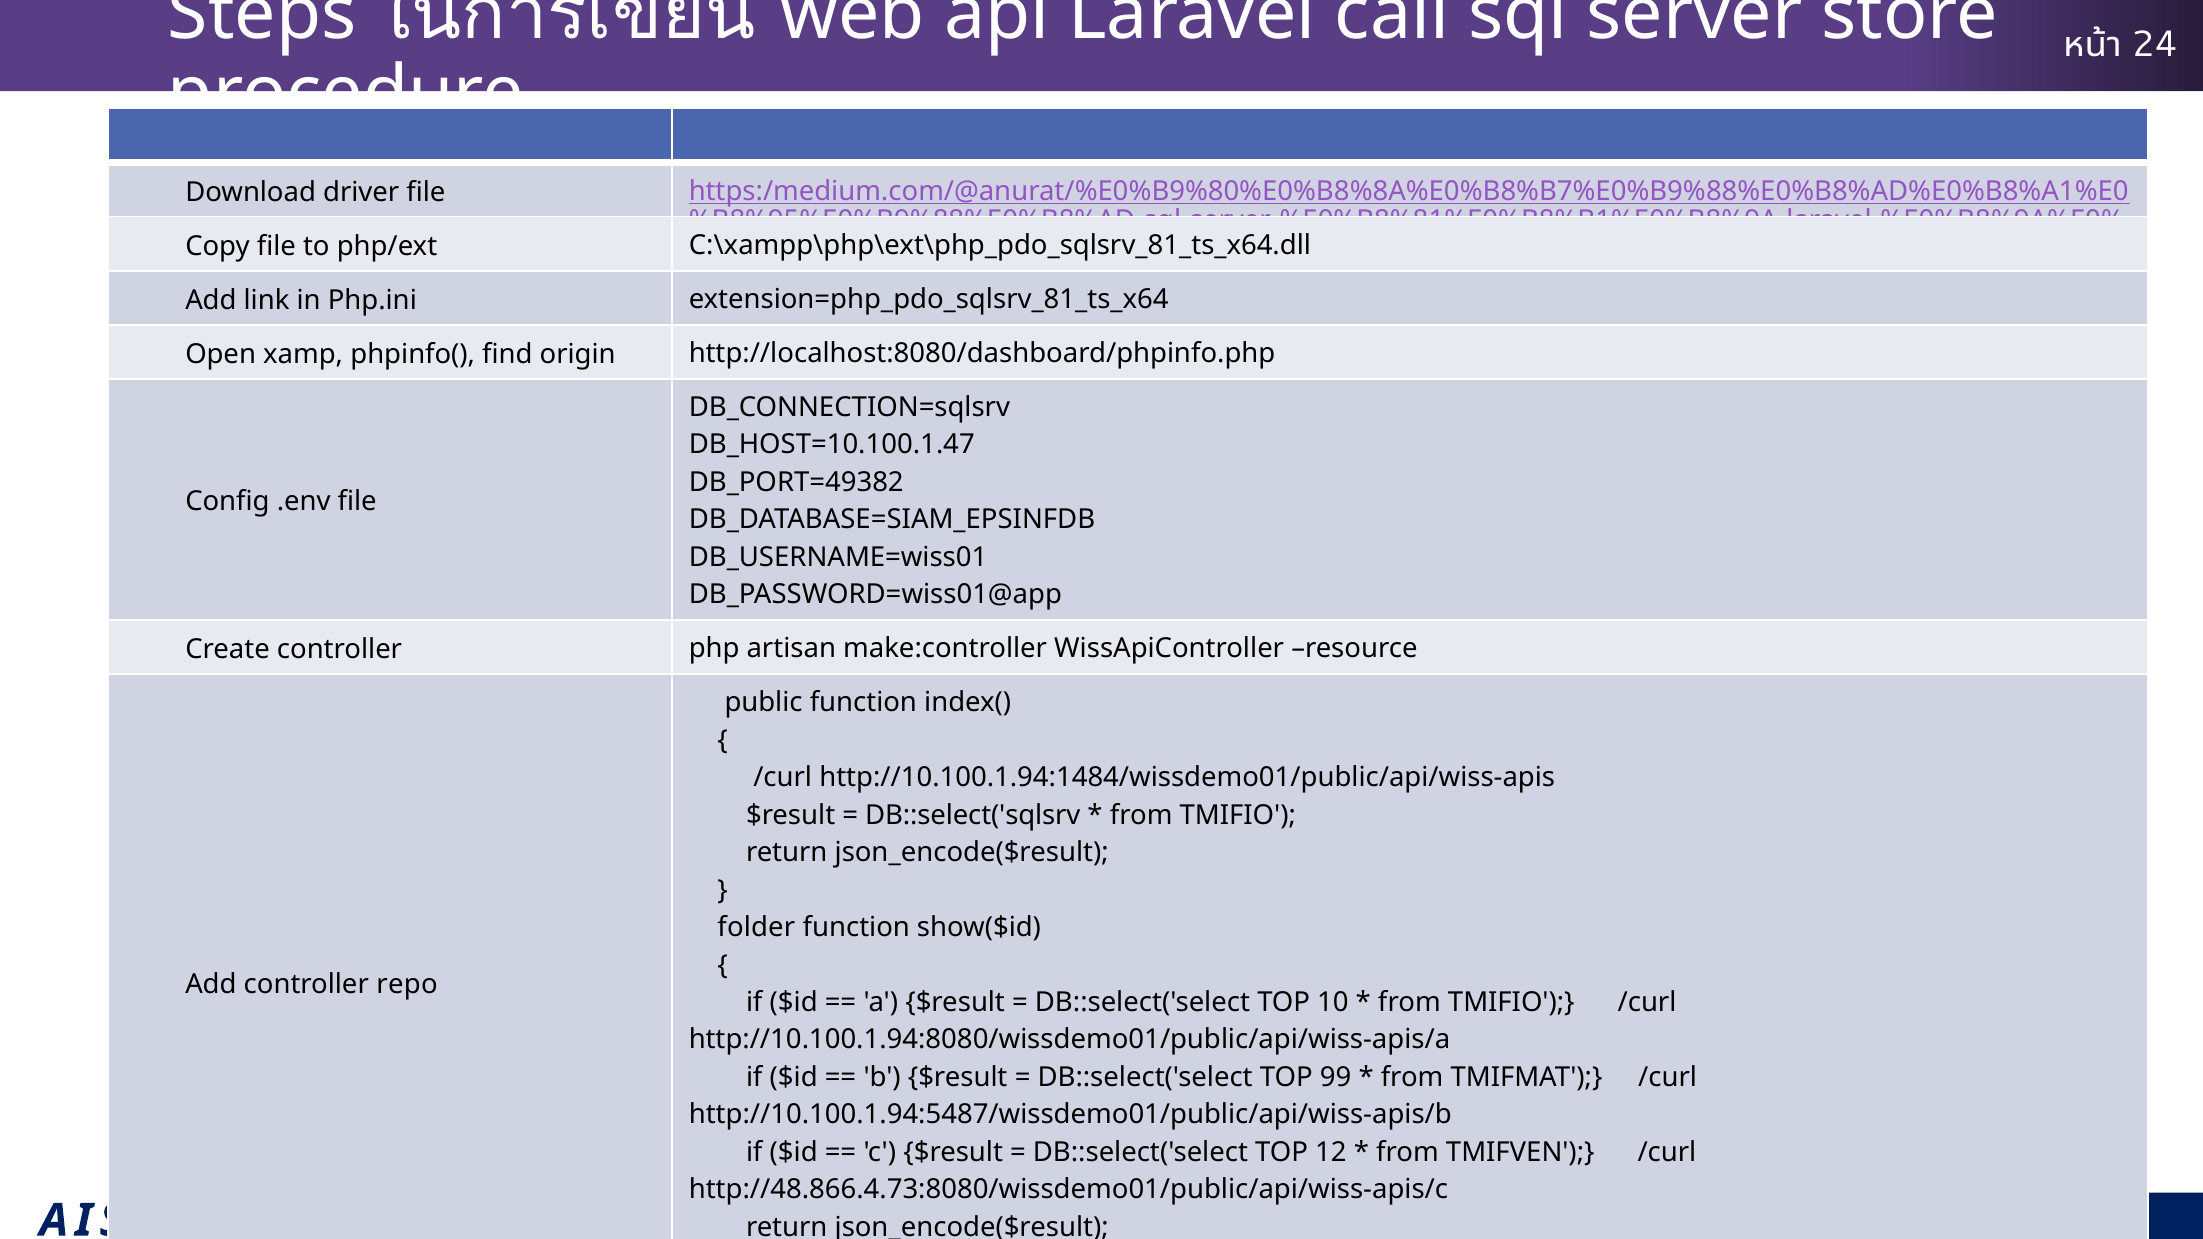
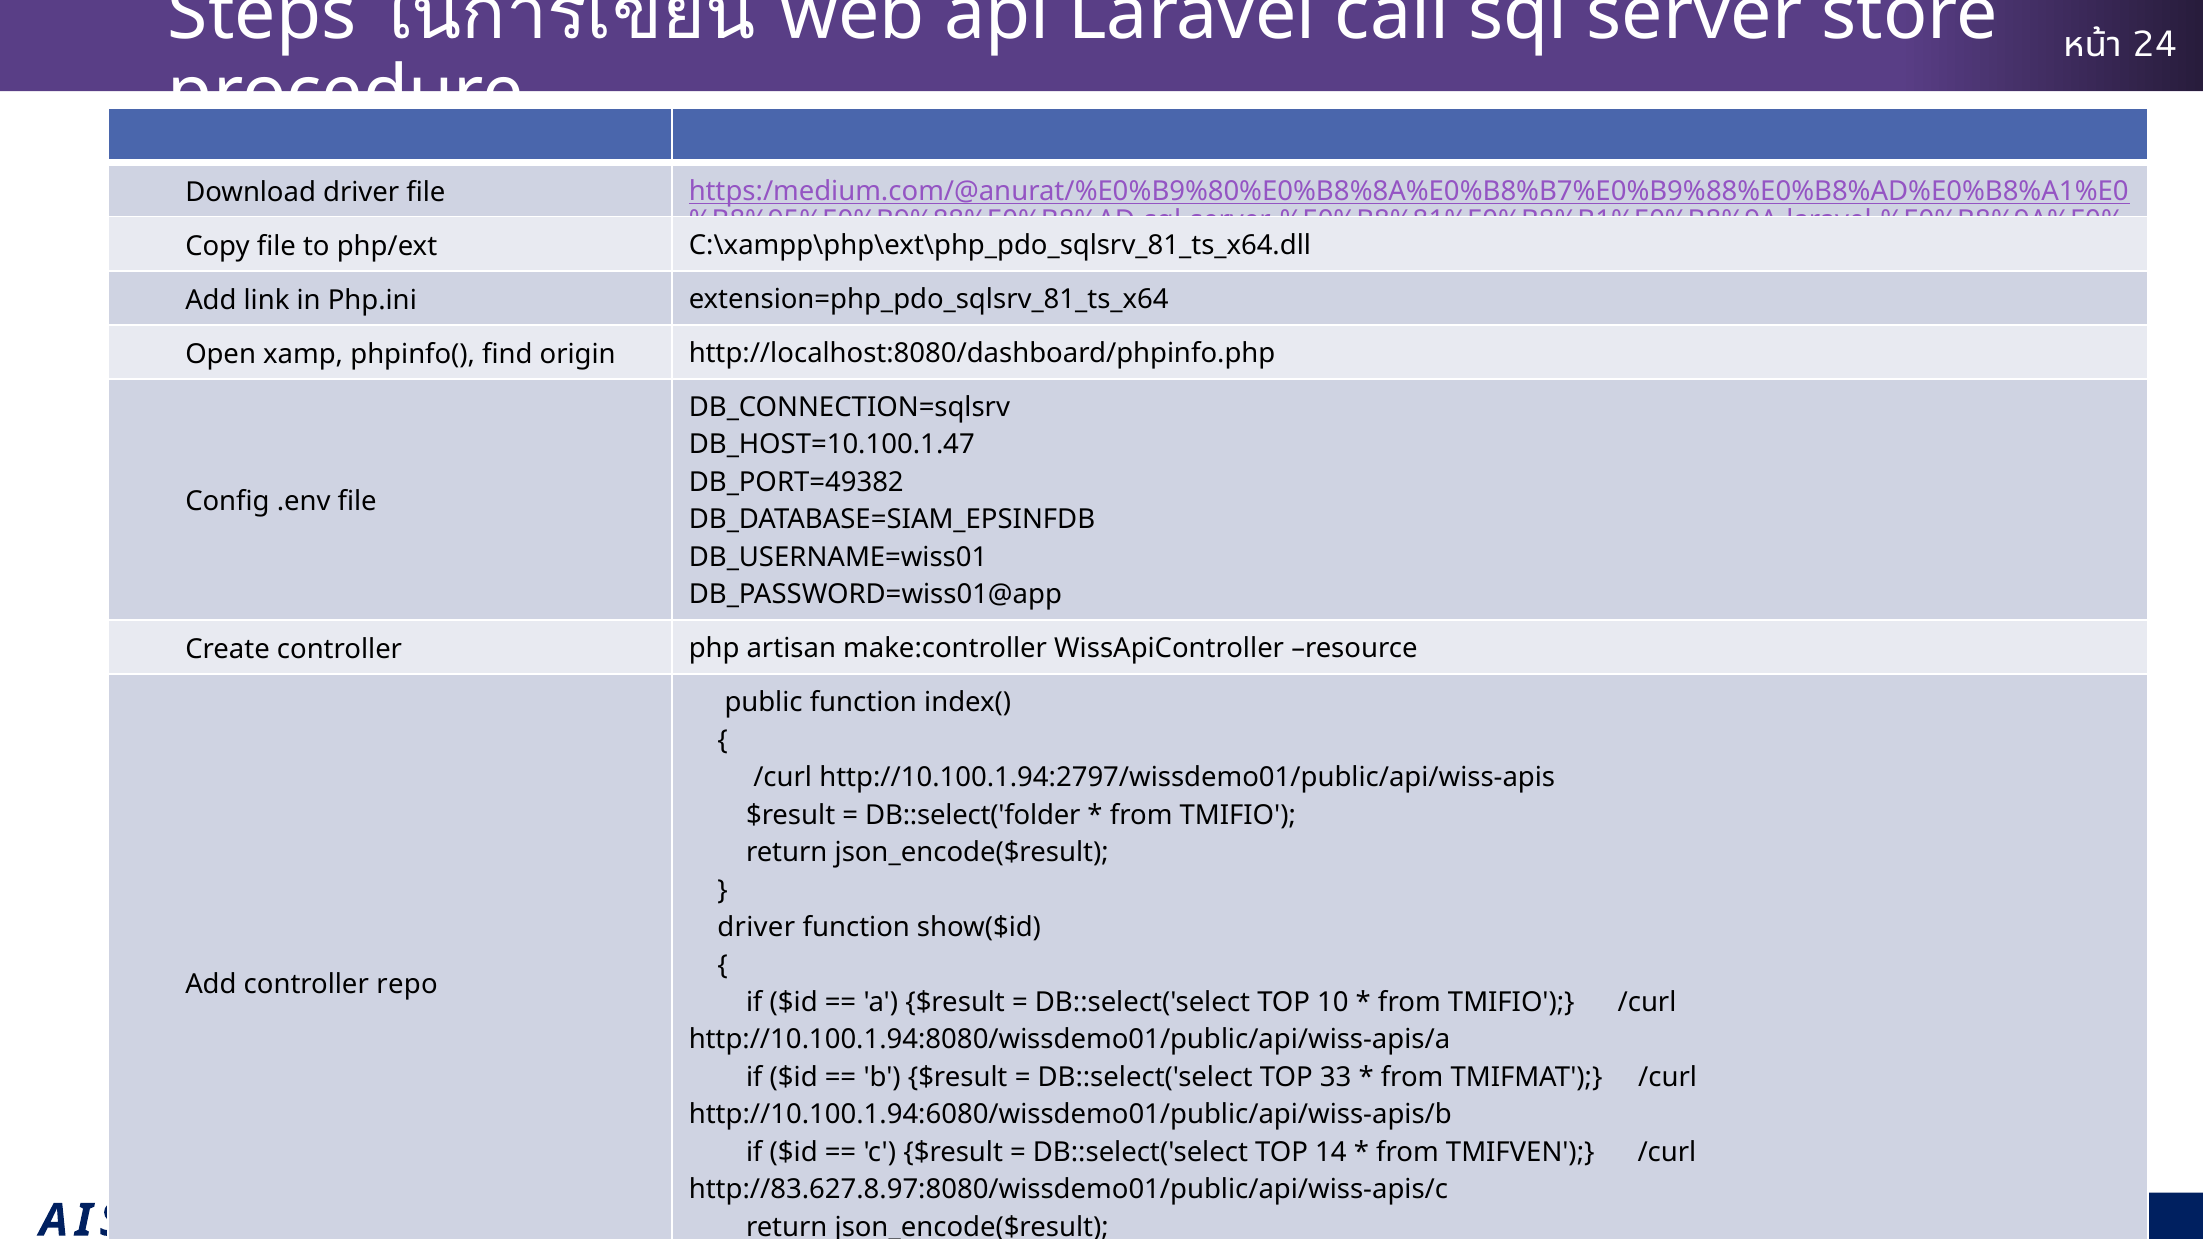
http://10.100.1.94:1484/wissdemo01/public/api/wiss-apis: http://10.100.1.94:1484/wissdemo01/public/api/wiss-apis -> http://10.100.1.94:2797/wissdemo01/public/api/wiss-apis (1187, 778)
DB::select('sqlsrv: DB::select('sqlsrv -> DB::select('folder (973, 815)
folder: folder -> driver (756, 928)
99: 99 -> 33 (1336, 1077)
http://10.100.1.94:5487/wissdemo01/public/api/wiss-apis/b: http://10.100.1.94:5487/wissdemo01/public/api/wiss-apis/b -> http://10.100.1.94:6080/wissdemo01/public/api/wiss-apis/b (1070, 1115)
12: 12 -> 14 (1331, 1152)
http://48.866.4.73:8080/wissdemo01/public/api/wiss-apis/c: http://48.866.4.73:8080/wissdemo01/public/api/wiss-apis/c -> http://83.627.8.97:8080/wissdemo01/public/api/wiss-apis/c (1068, 1190)
